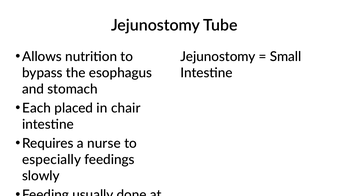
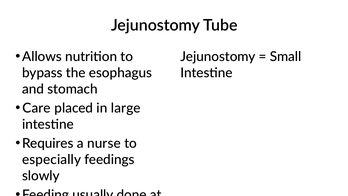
Each: Each -> Care (37, 108)
chair: chair -> large (126, 108)
